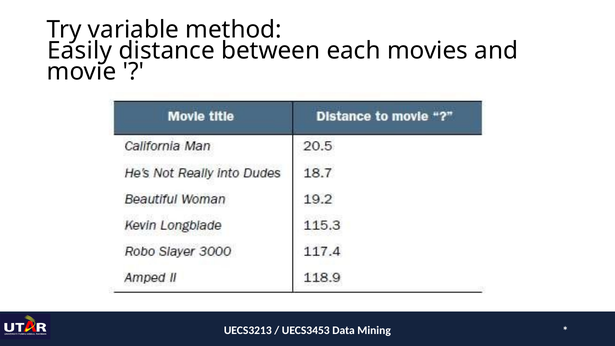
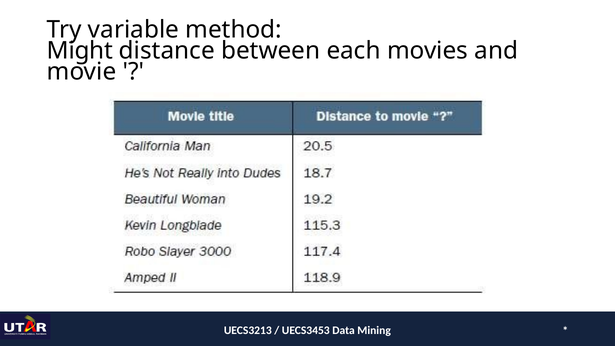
Easily: Easily -> Might (80, 51)
